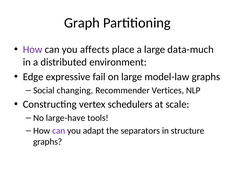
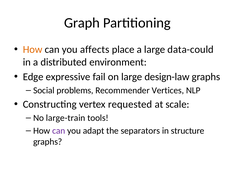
How colour: purple -> orange (33, 49)
data-much: data-much -> data-could (191, 49)
model-law: model-law -> design-law (167, 76)
changing: changing -> problems (75, 90)
schedulers: schedulers -> requested (130, 104)
large-have: large-have -> large-train (66, 117)
